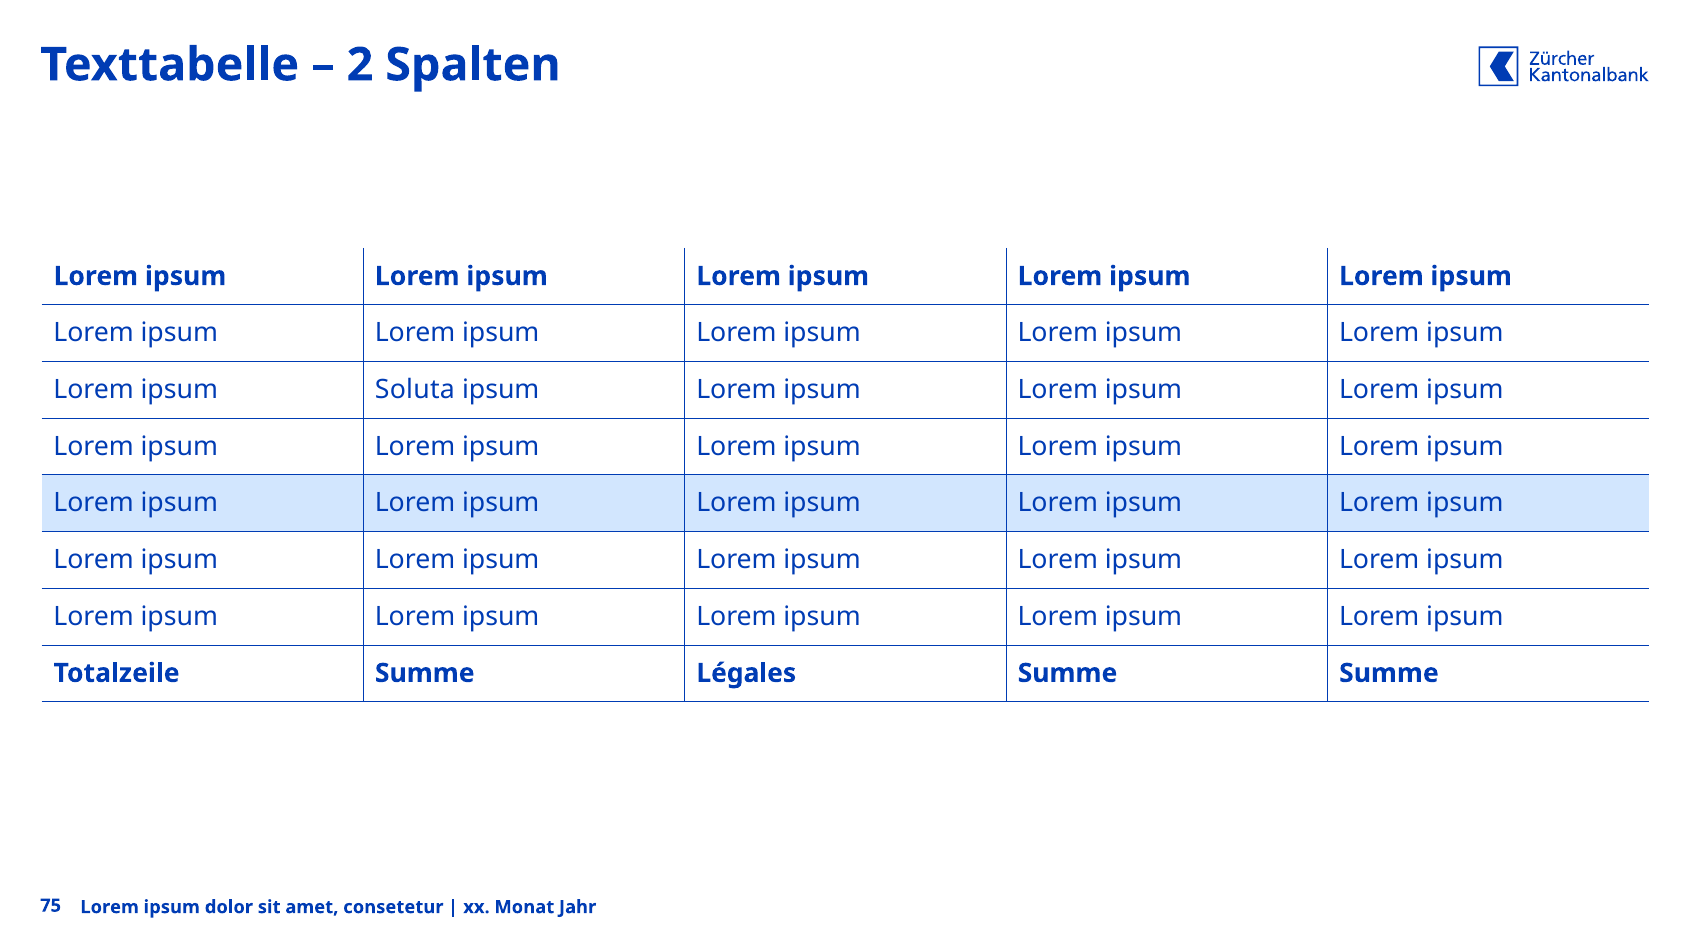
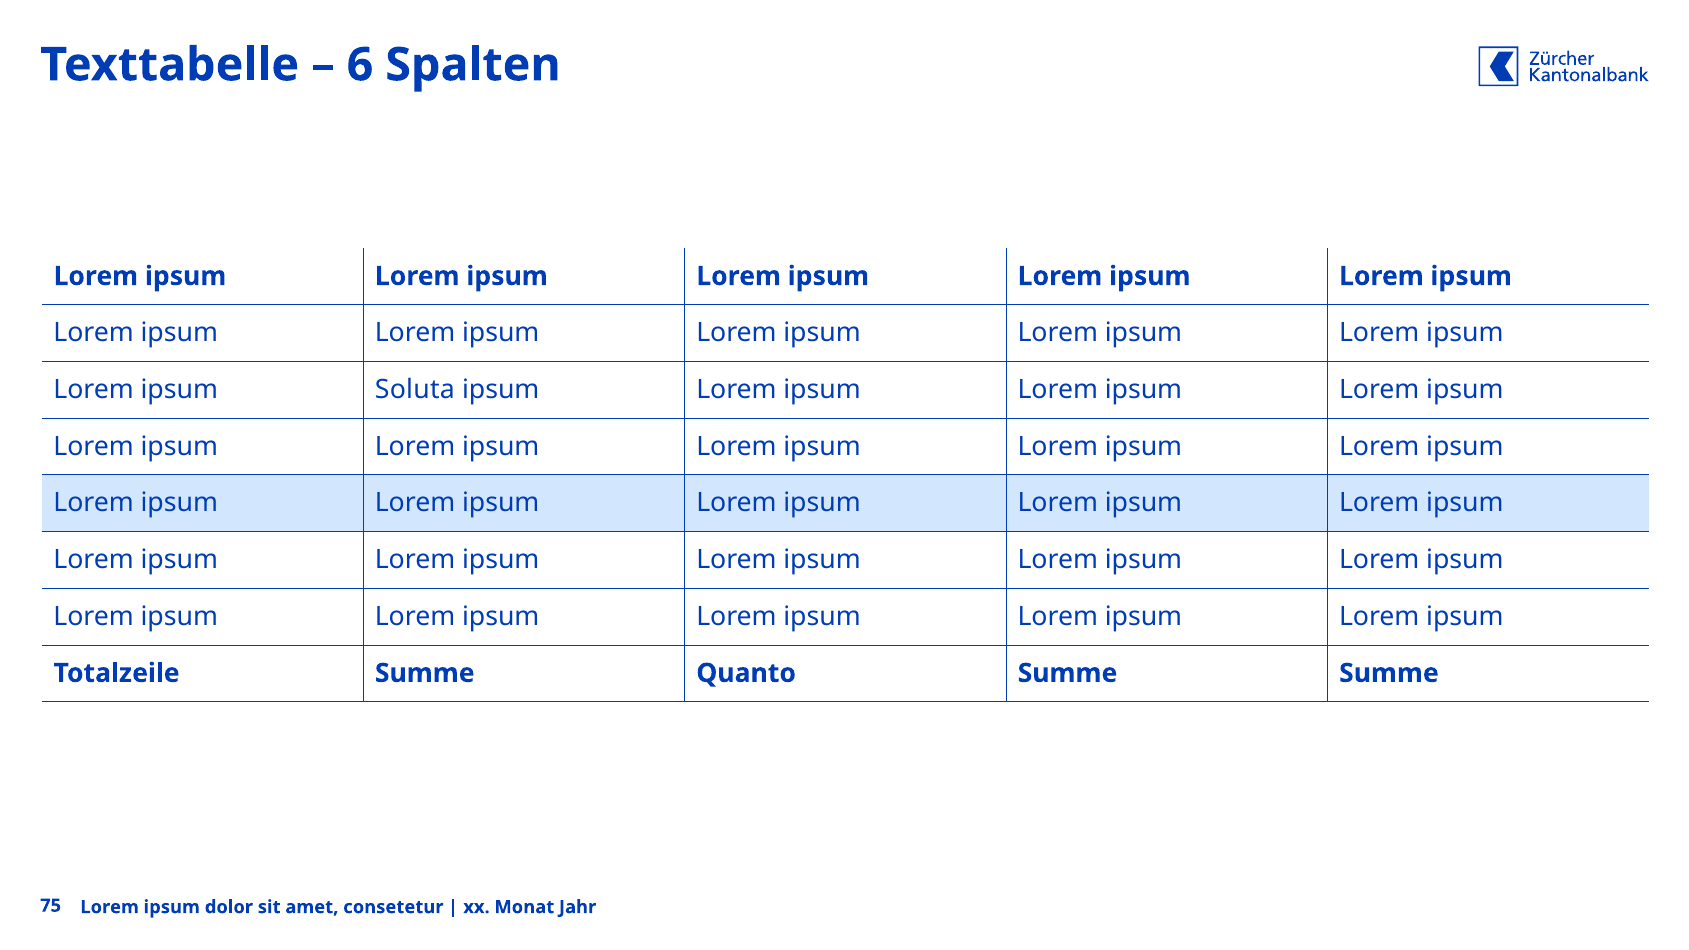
2: 2 -> 6 (360, 65)
Légales: Légales -> Quanto (746, 673)
